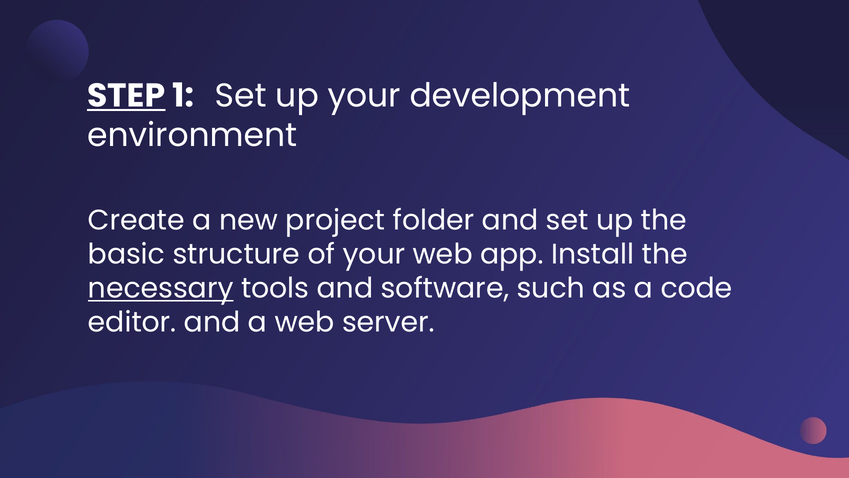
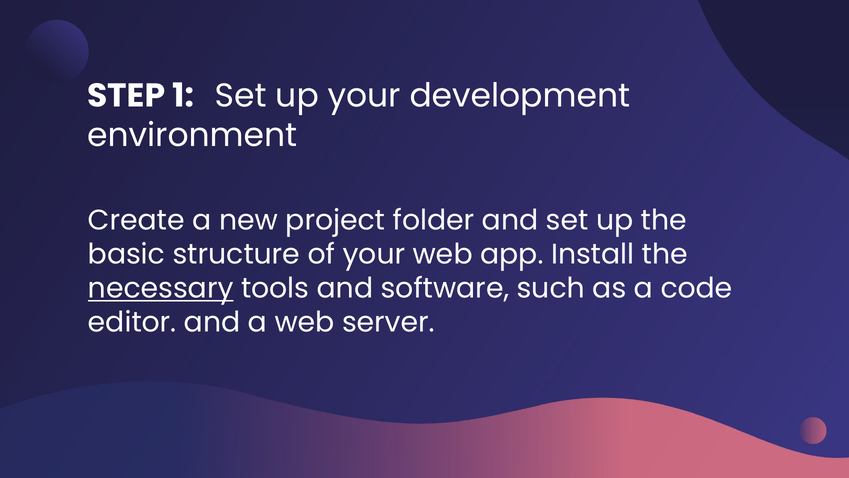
STEP underline: present -> none (126, 96)
